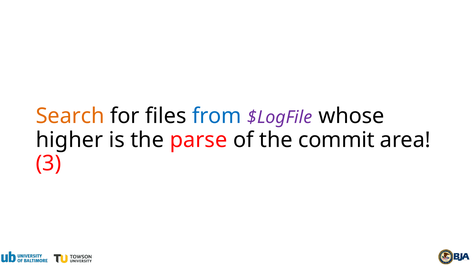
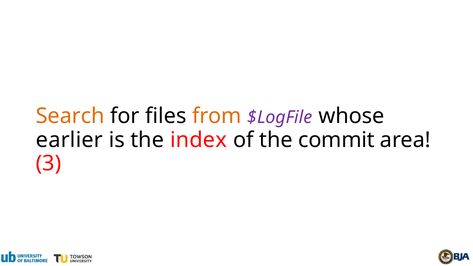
from colour: blue -> orange (217, 116)
higher: higher -> earlier (69, 140)
parse: parse -> index (198, 140)
